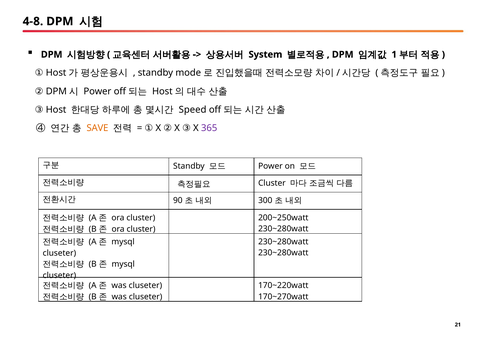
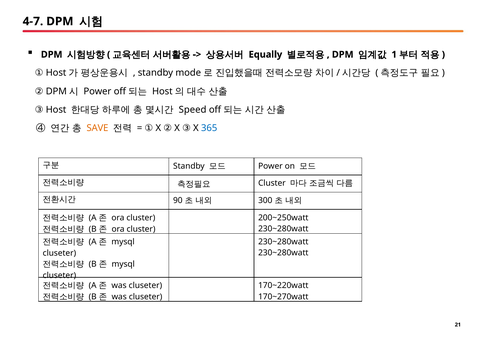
4-8: 4-8 -> 4-7 (33, 21)
System: System -> Equally (265, 55)
365 colour: purple -> blue (209, 128)
